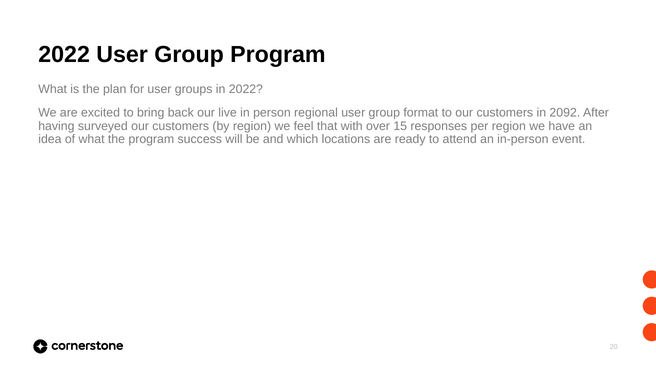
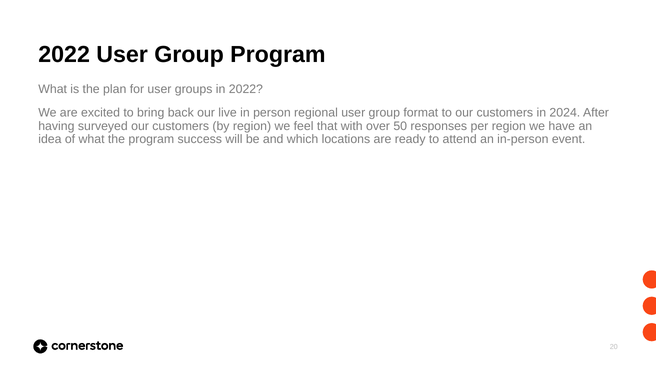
2092: 2092 -> 2024 (565, 113)
15: 15 -> 50 (400, 126)
